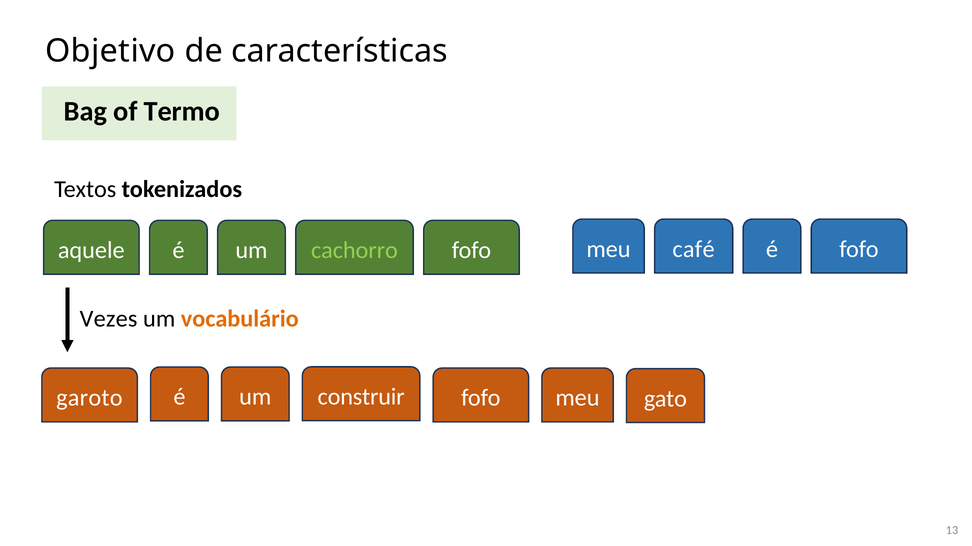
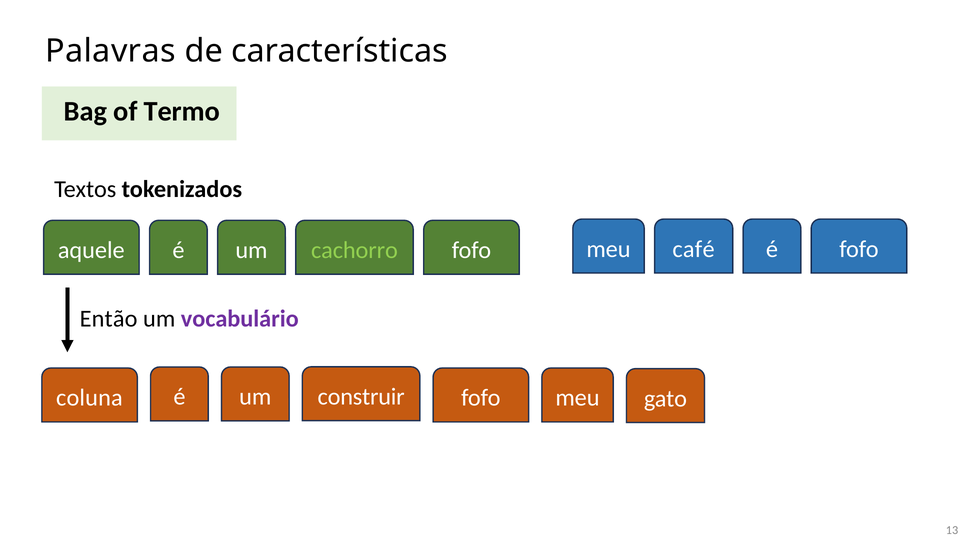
Objetivo: Objetivo -> Palavras (110, 51)
Vezes: Vezes -> Então (109, 319)
vocabulário colour: orange -> purple (240, 319)
garoto: garoto -> coluna (89, 398)
